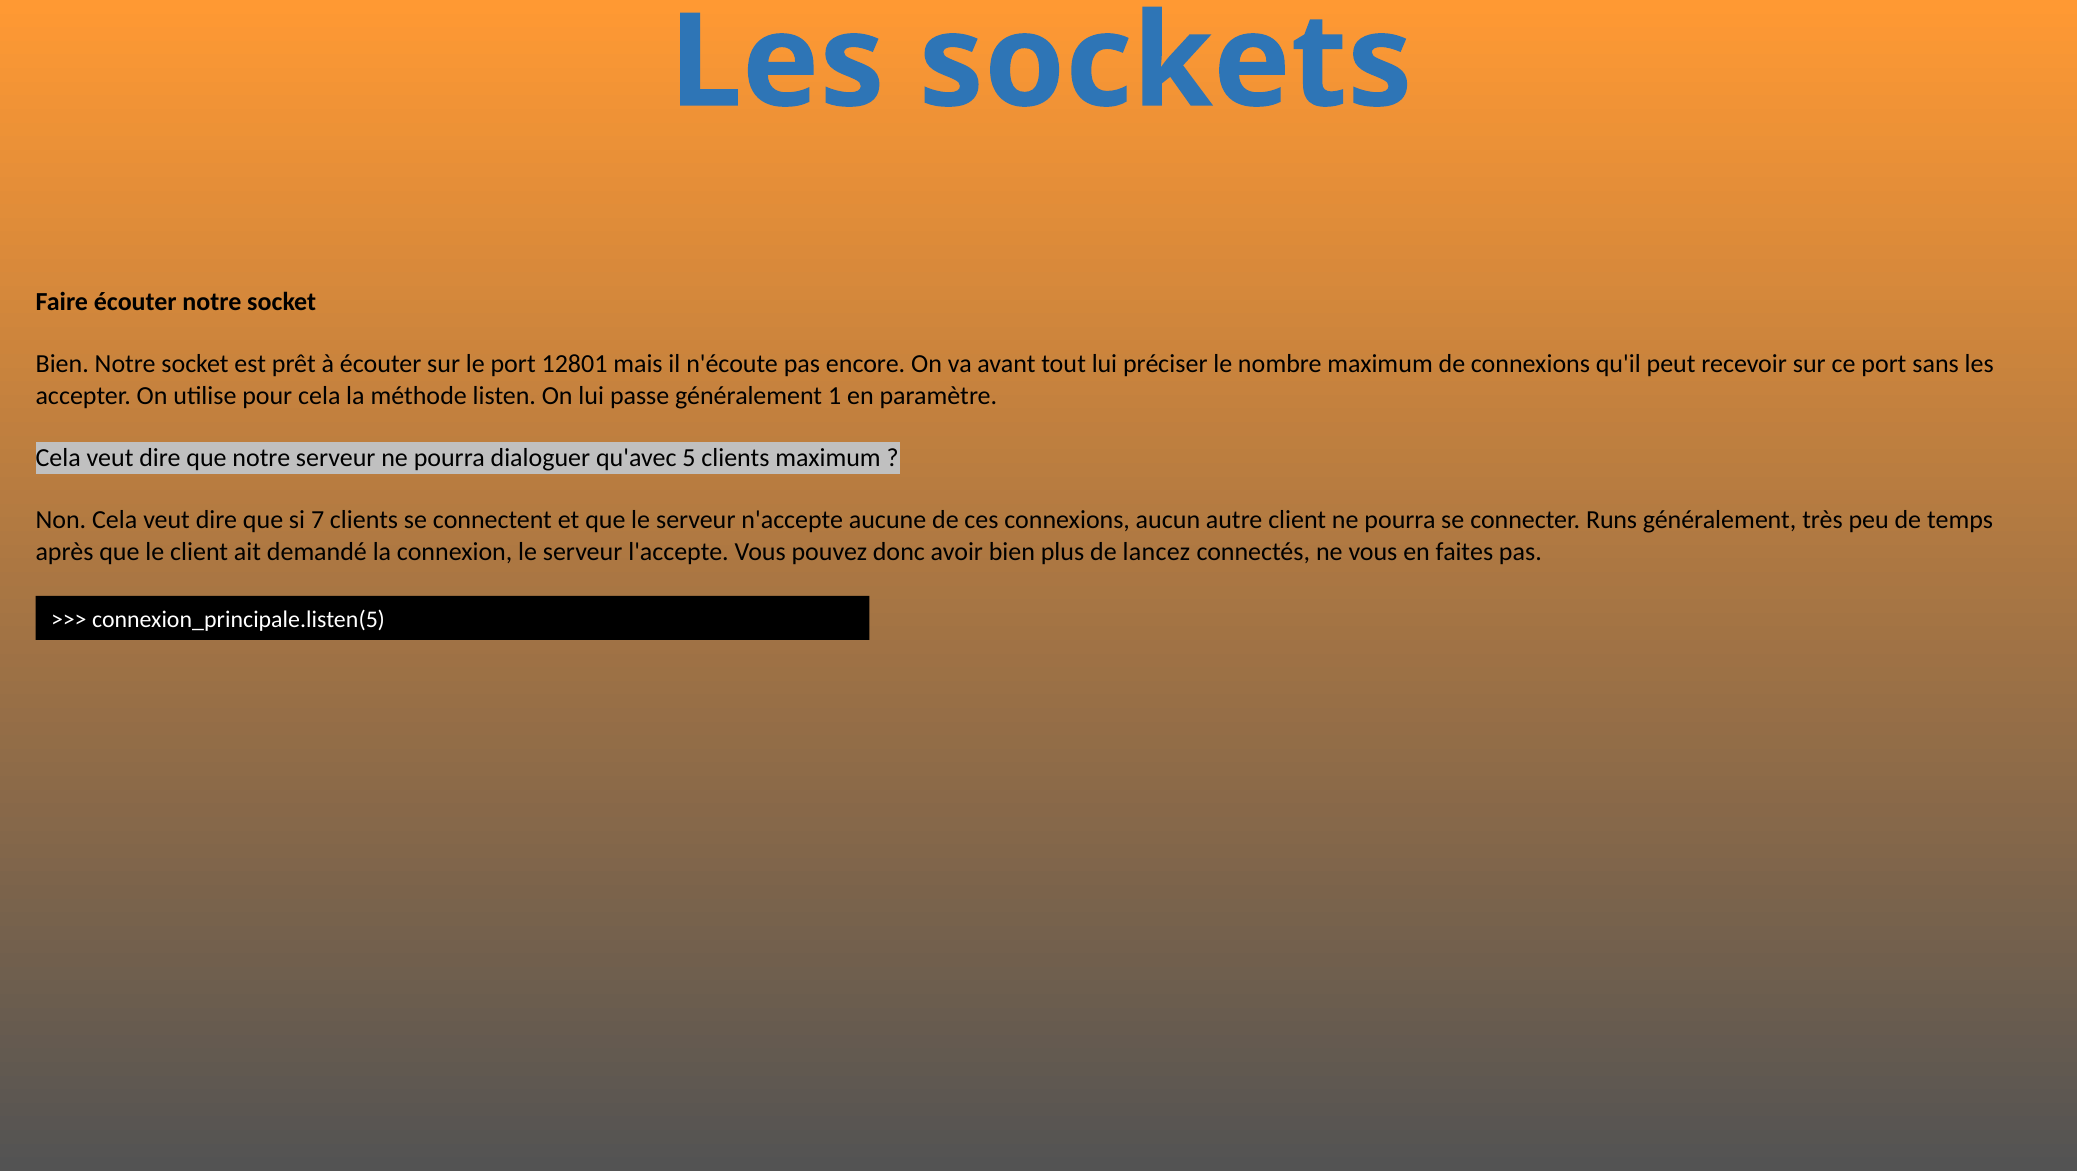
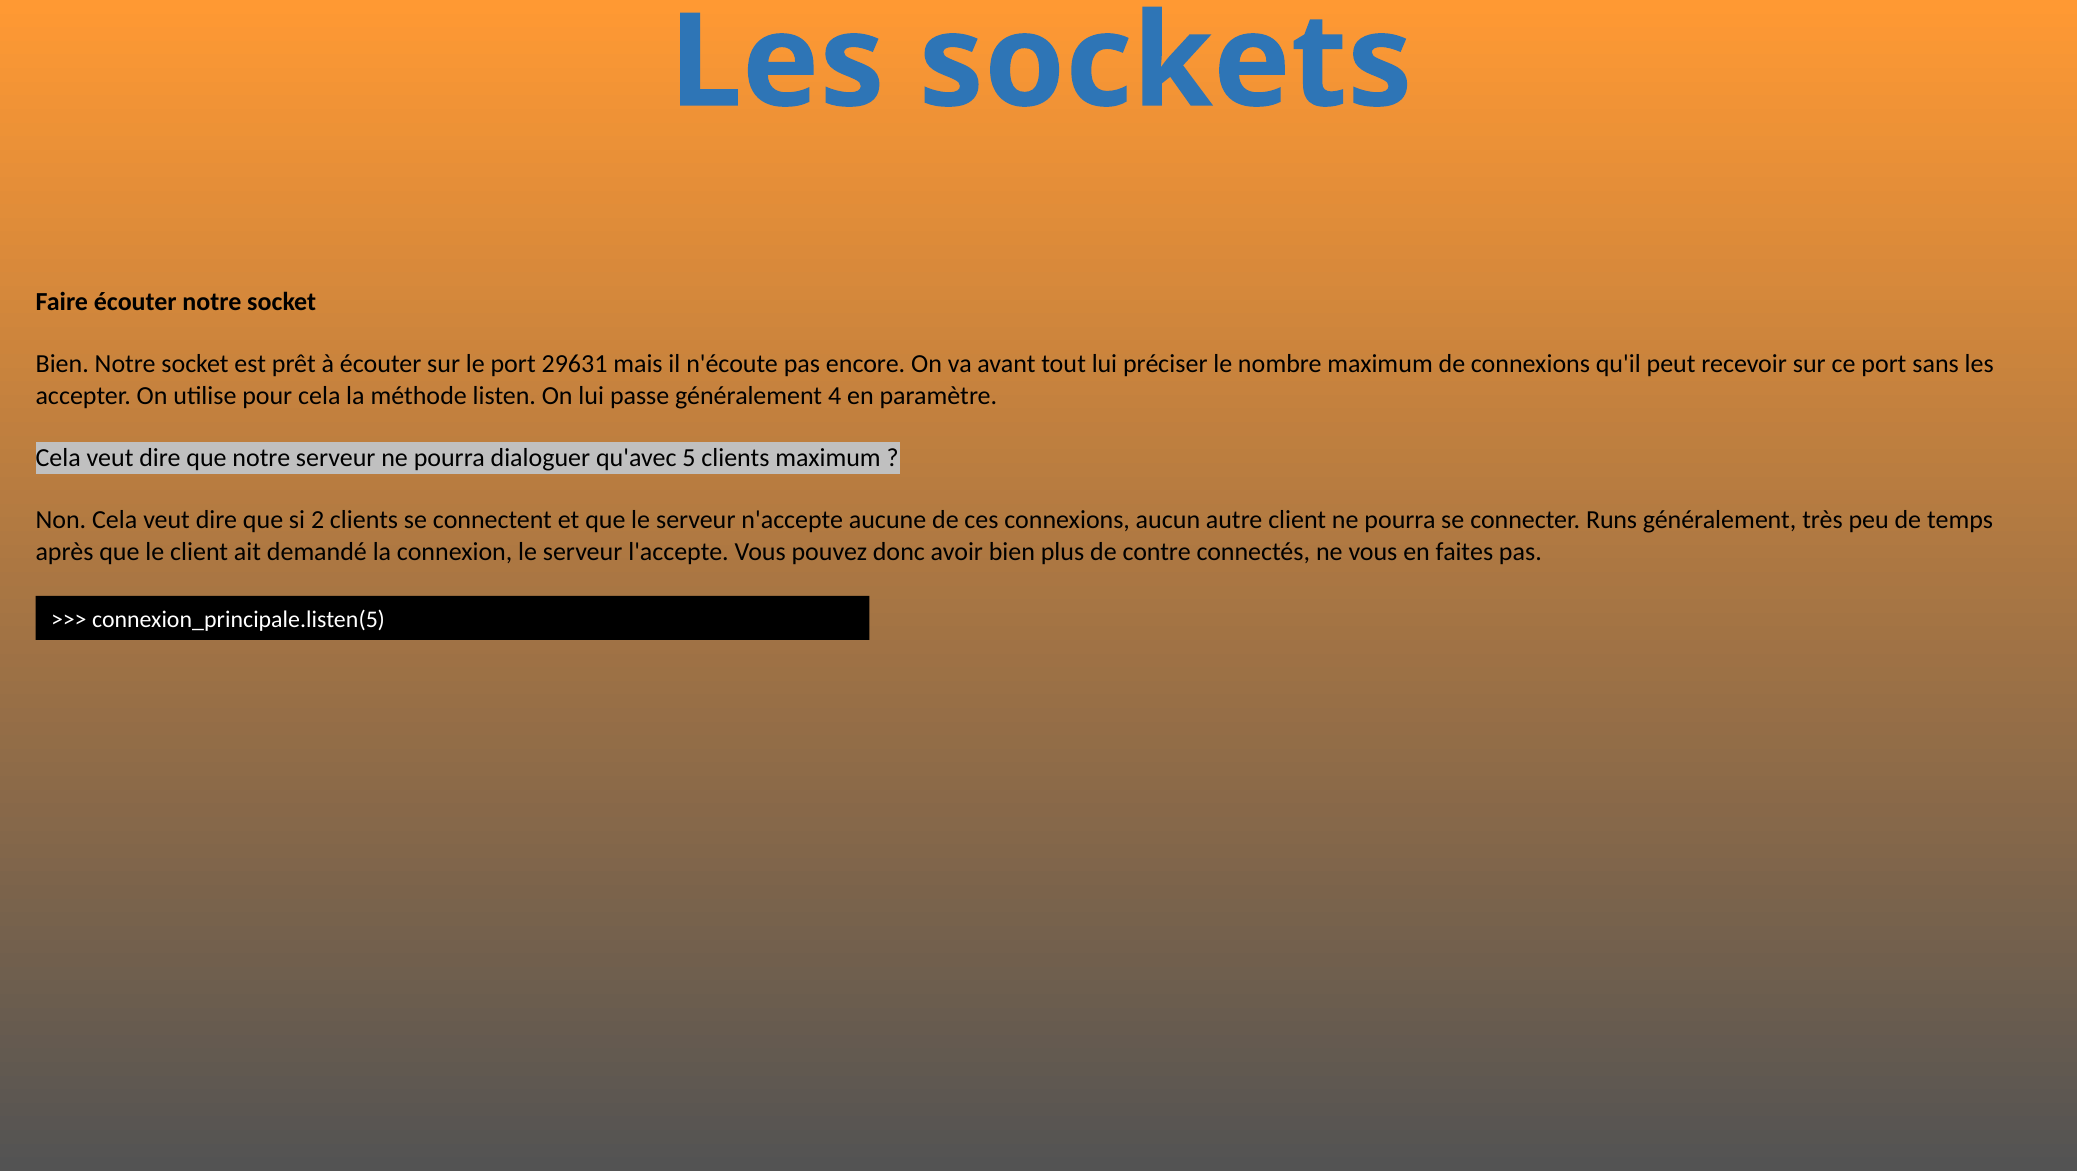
12801: 12801 -> 29631 (575, 364)
1: 1 -> 4 (835, 395)
7: 7 -> 2 (318, 520)
lancez: lancez -> contre (1157, 552)
